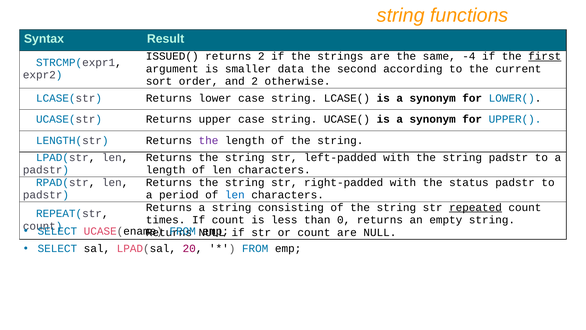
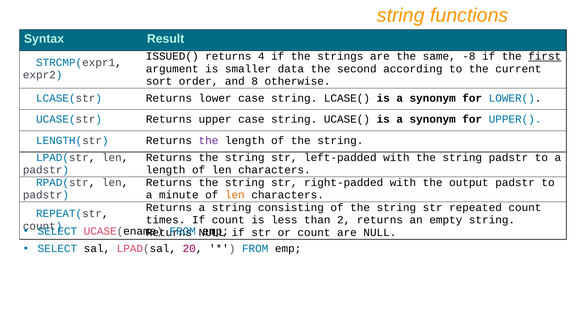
returns 2: 2 -> 4 (261, 56)
-4: -4 -> -8 (469, 56)
and 2: 2 -> 8 (255, 81)
status: status -> output (469, 182)
period: period -> minute (179, 195)
len colour: blue -> orange (235, 195)
repeated underline: present -> none (475, 207)
0: 0 -> 2 (344, 220)
